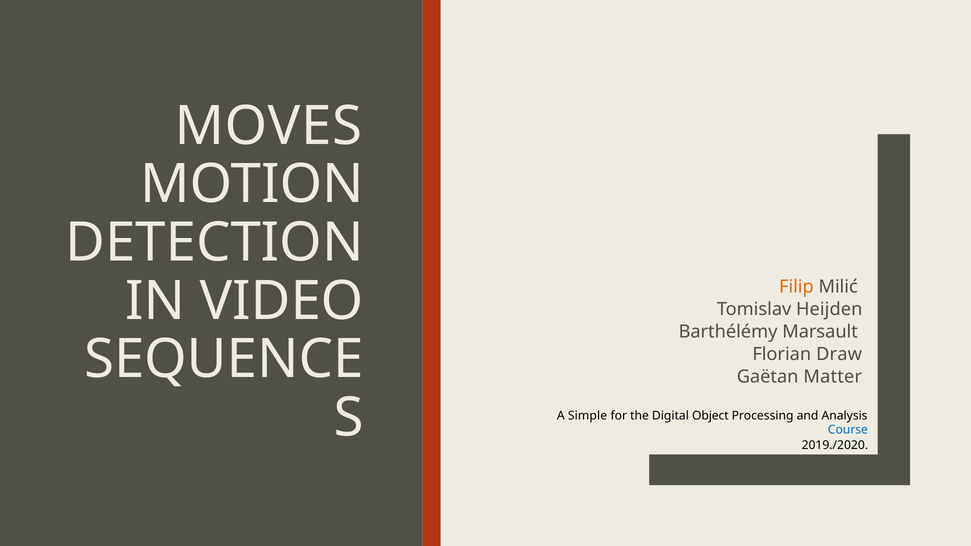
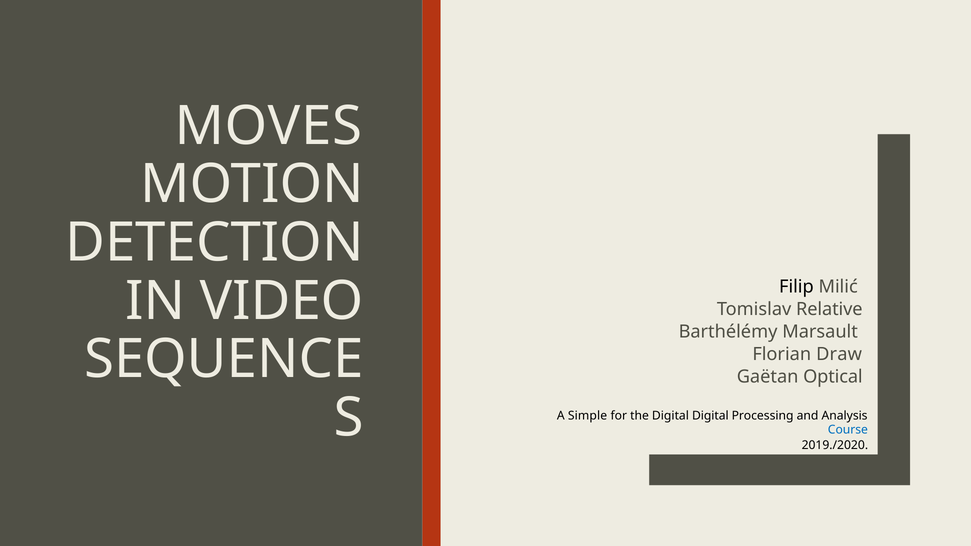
Filip colour: orange -> black (796, 287)
Heijden: Heijden -> Relative (829, 309)
Matter: Matter -> Optical (833, 377)
Digital Object: Object -> Digital (710, 416)
